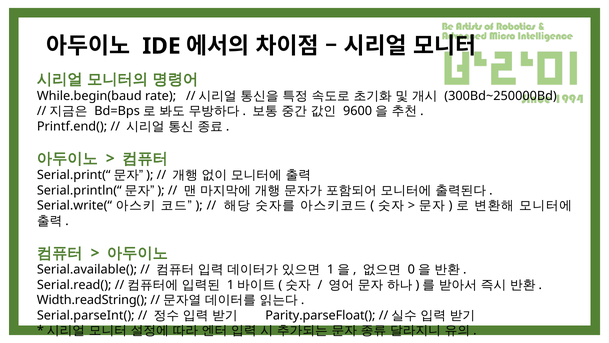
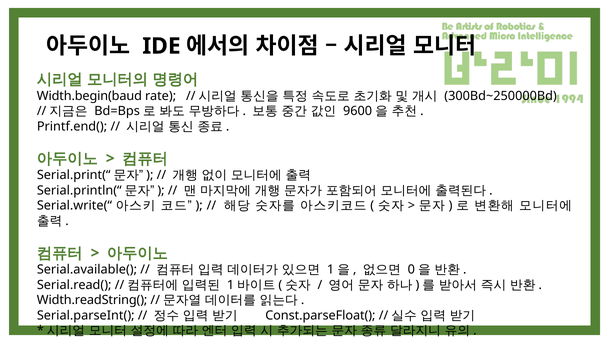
While.begin(baud: While.begin(baud -> Width.begin(baud (89, 96)
Parity.parseFloat(: Parity.parseFloat( -> Const.parseFloat( (320, 315)
